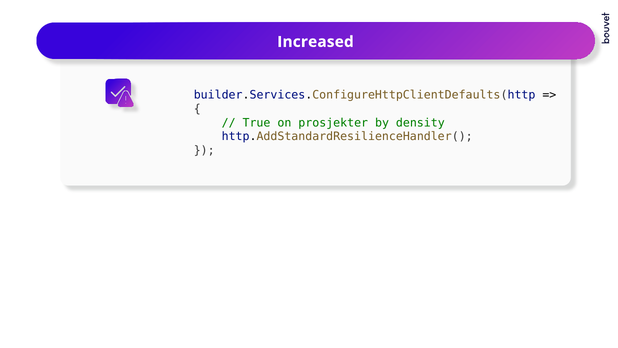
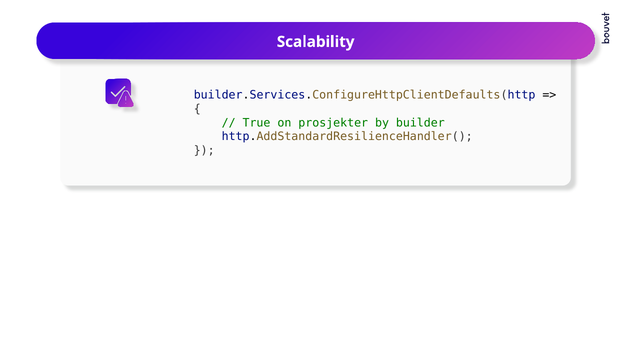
Increased: Increased -> Scalability (316, 42)
density: density -> builder (420, 123)
